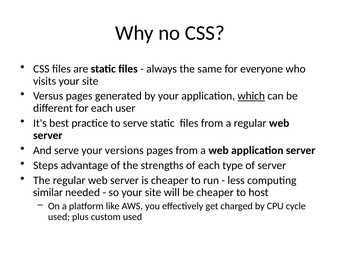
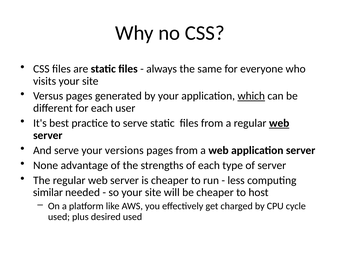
web underline: none -> present (279, 123)
Steps: Steps -> None (46, 165)
custom: custom -> desired (106, 217)
